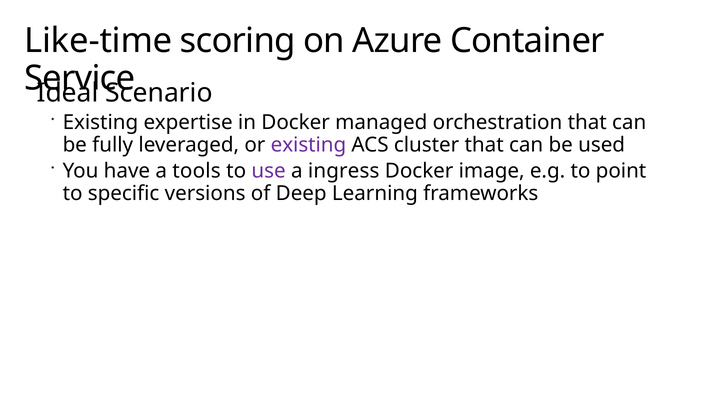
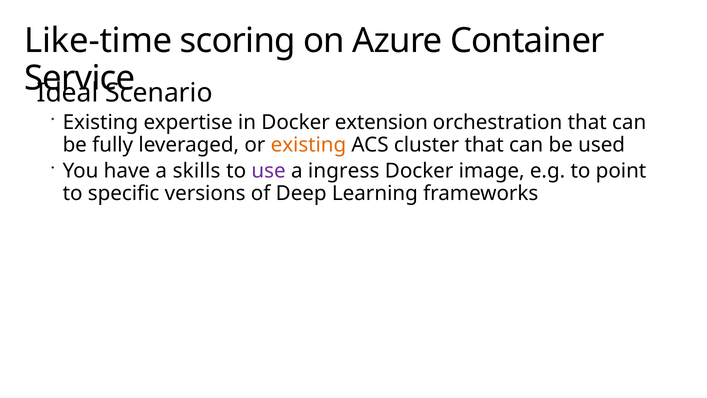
managed: managed -> extension (381, 122)
existing colour: purple -> orange (308, 145)
tools: tools -> skills (197, 171)
